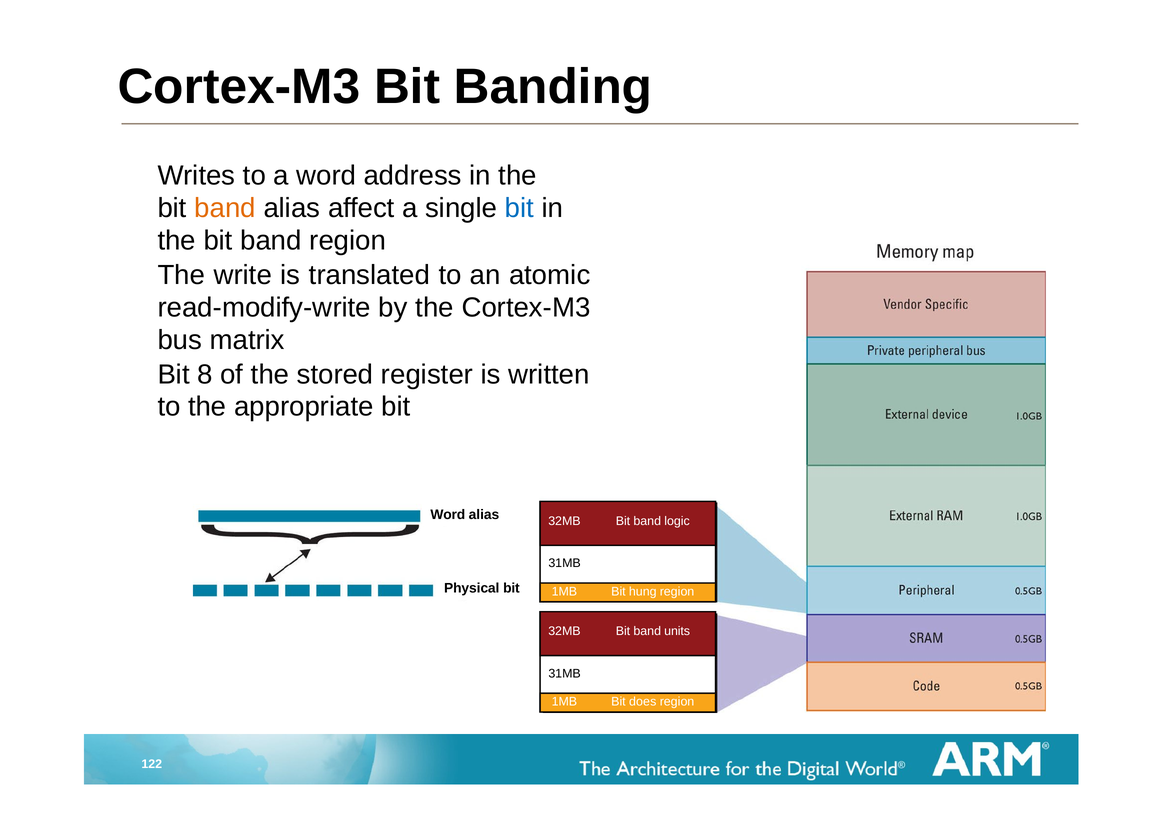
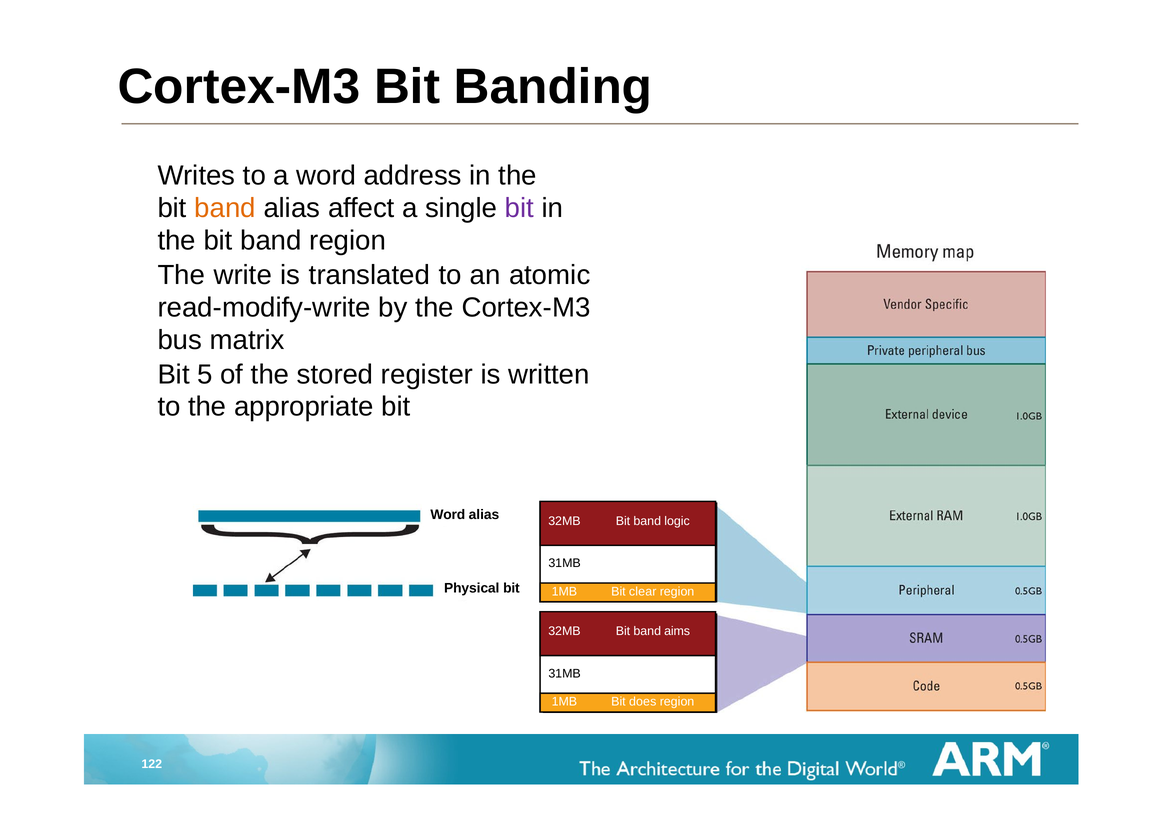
bit colour: blue -> purple (519, 208)
8: 8 -> 5 (205, 375)
hung: hung -> clear (643, 591)
units: units -> aims (677, 631)
